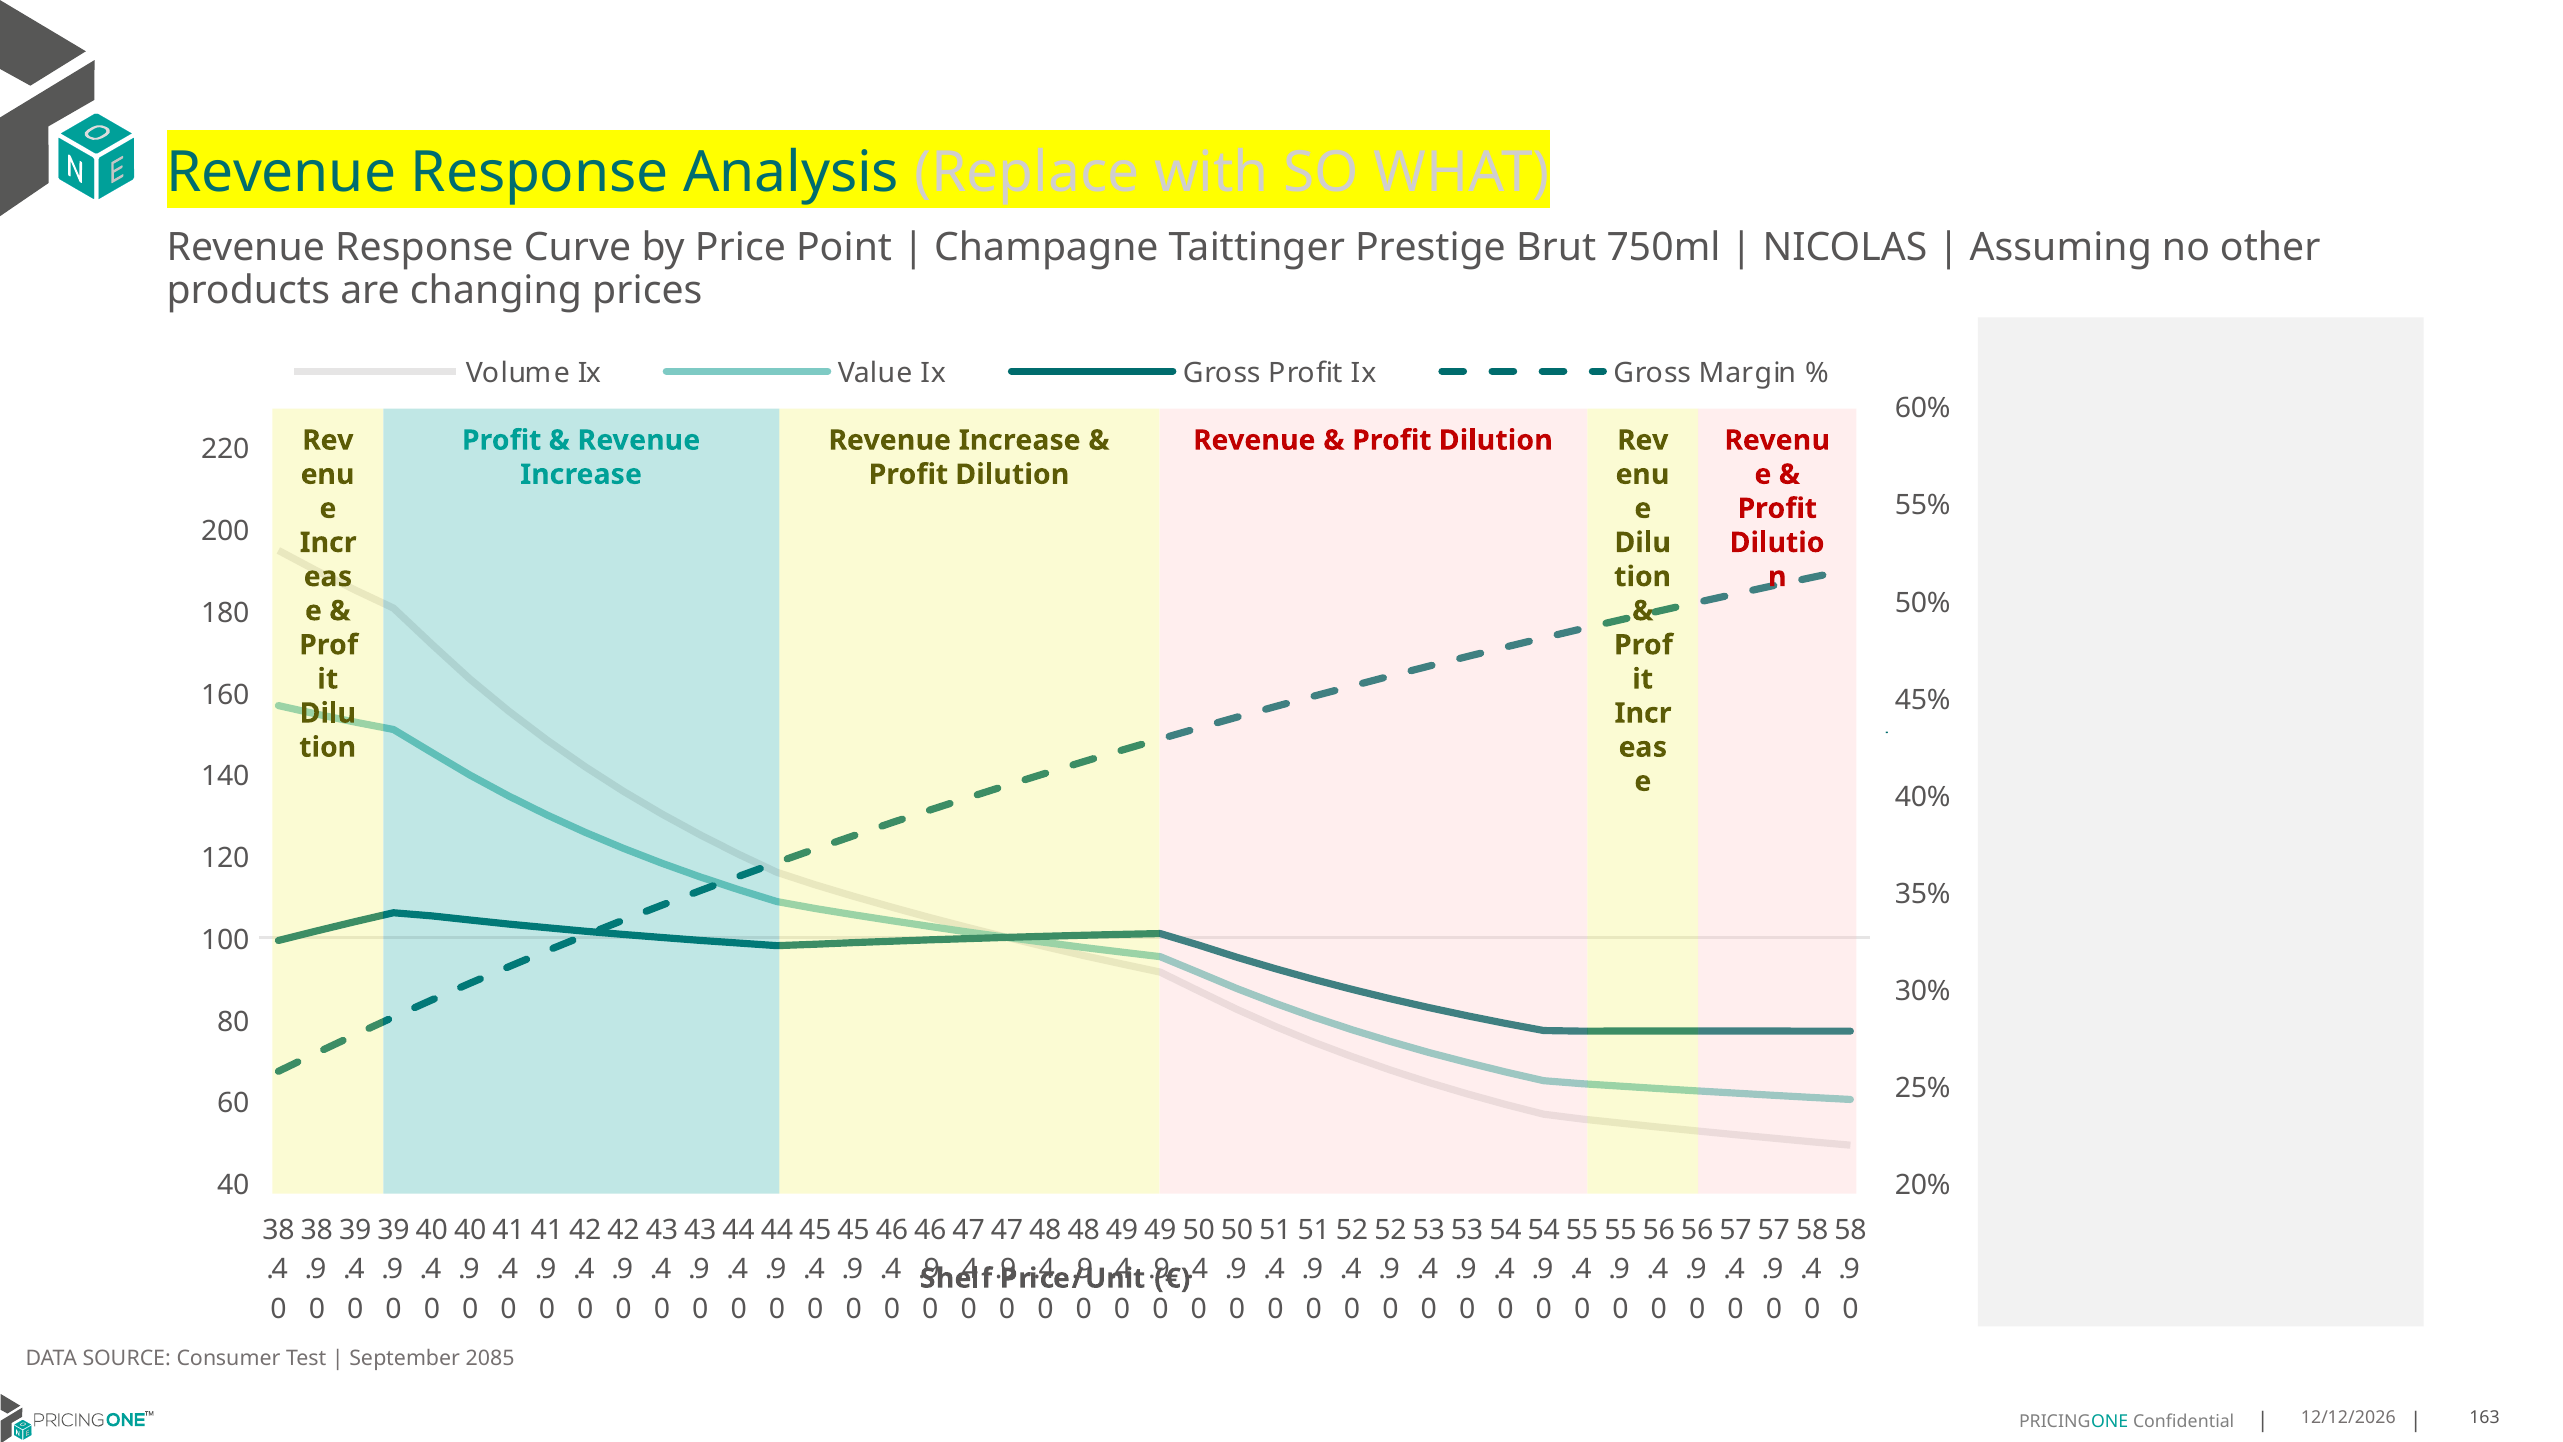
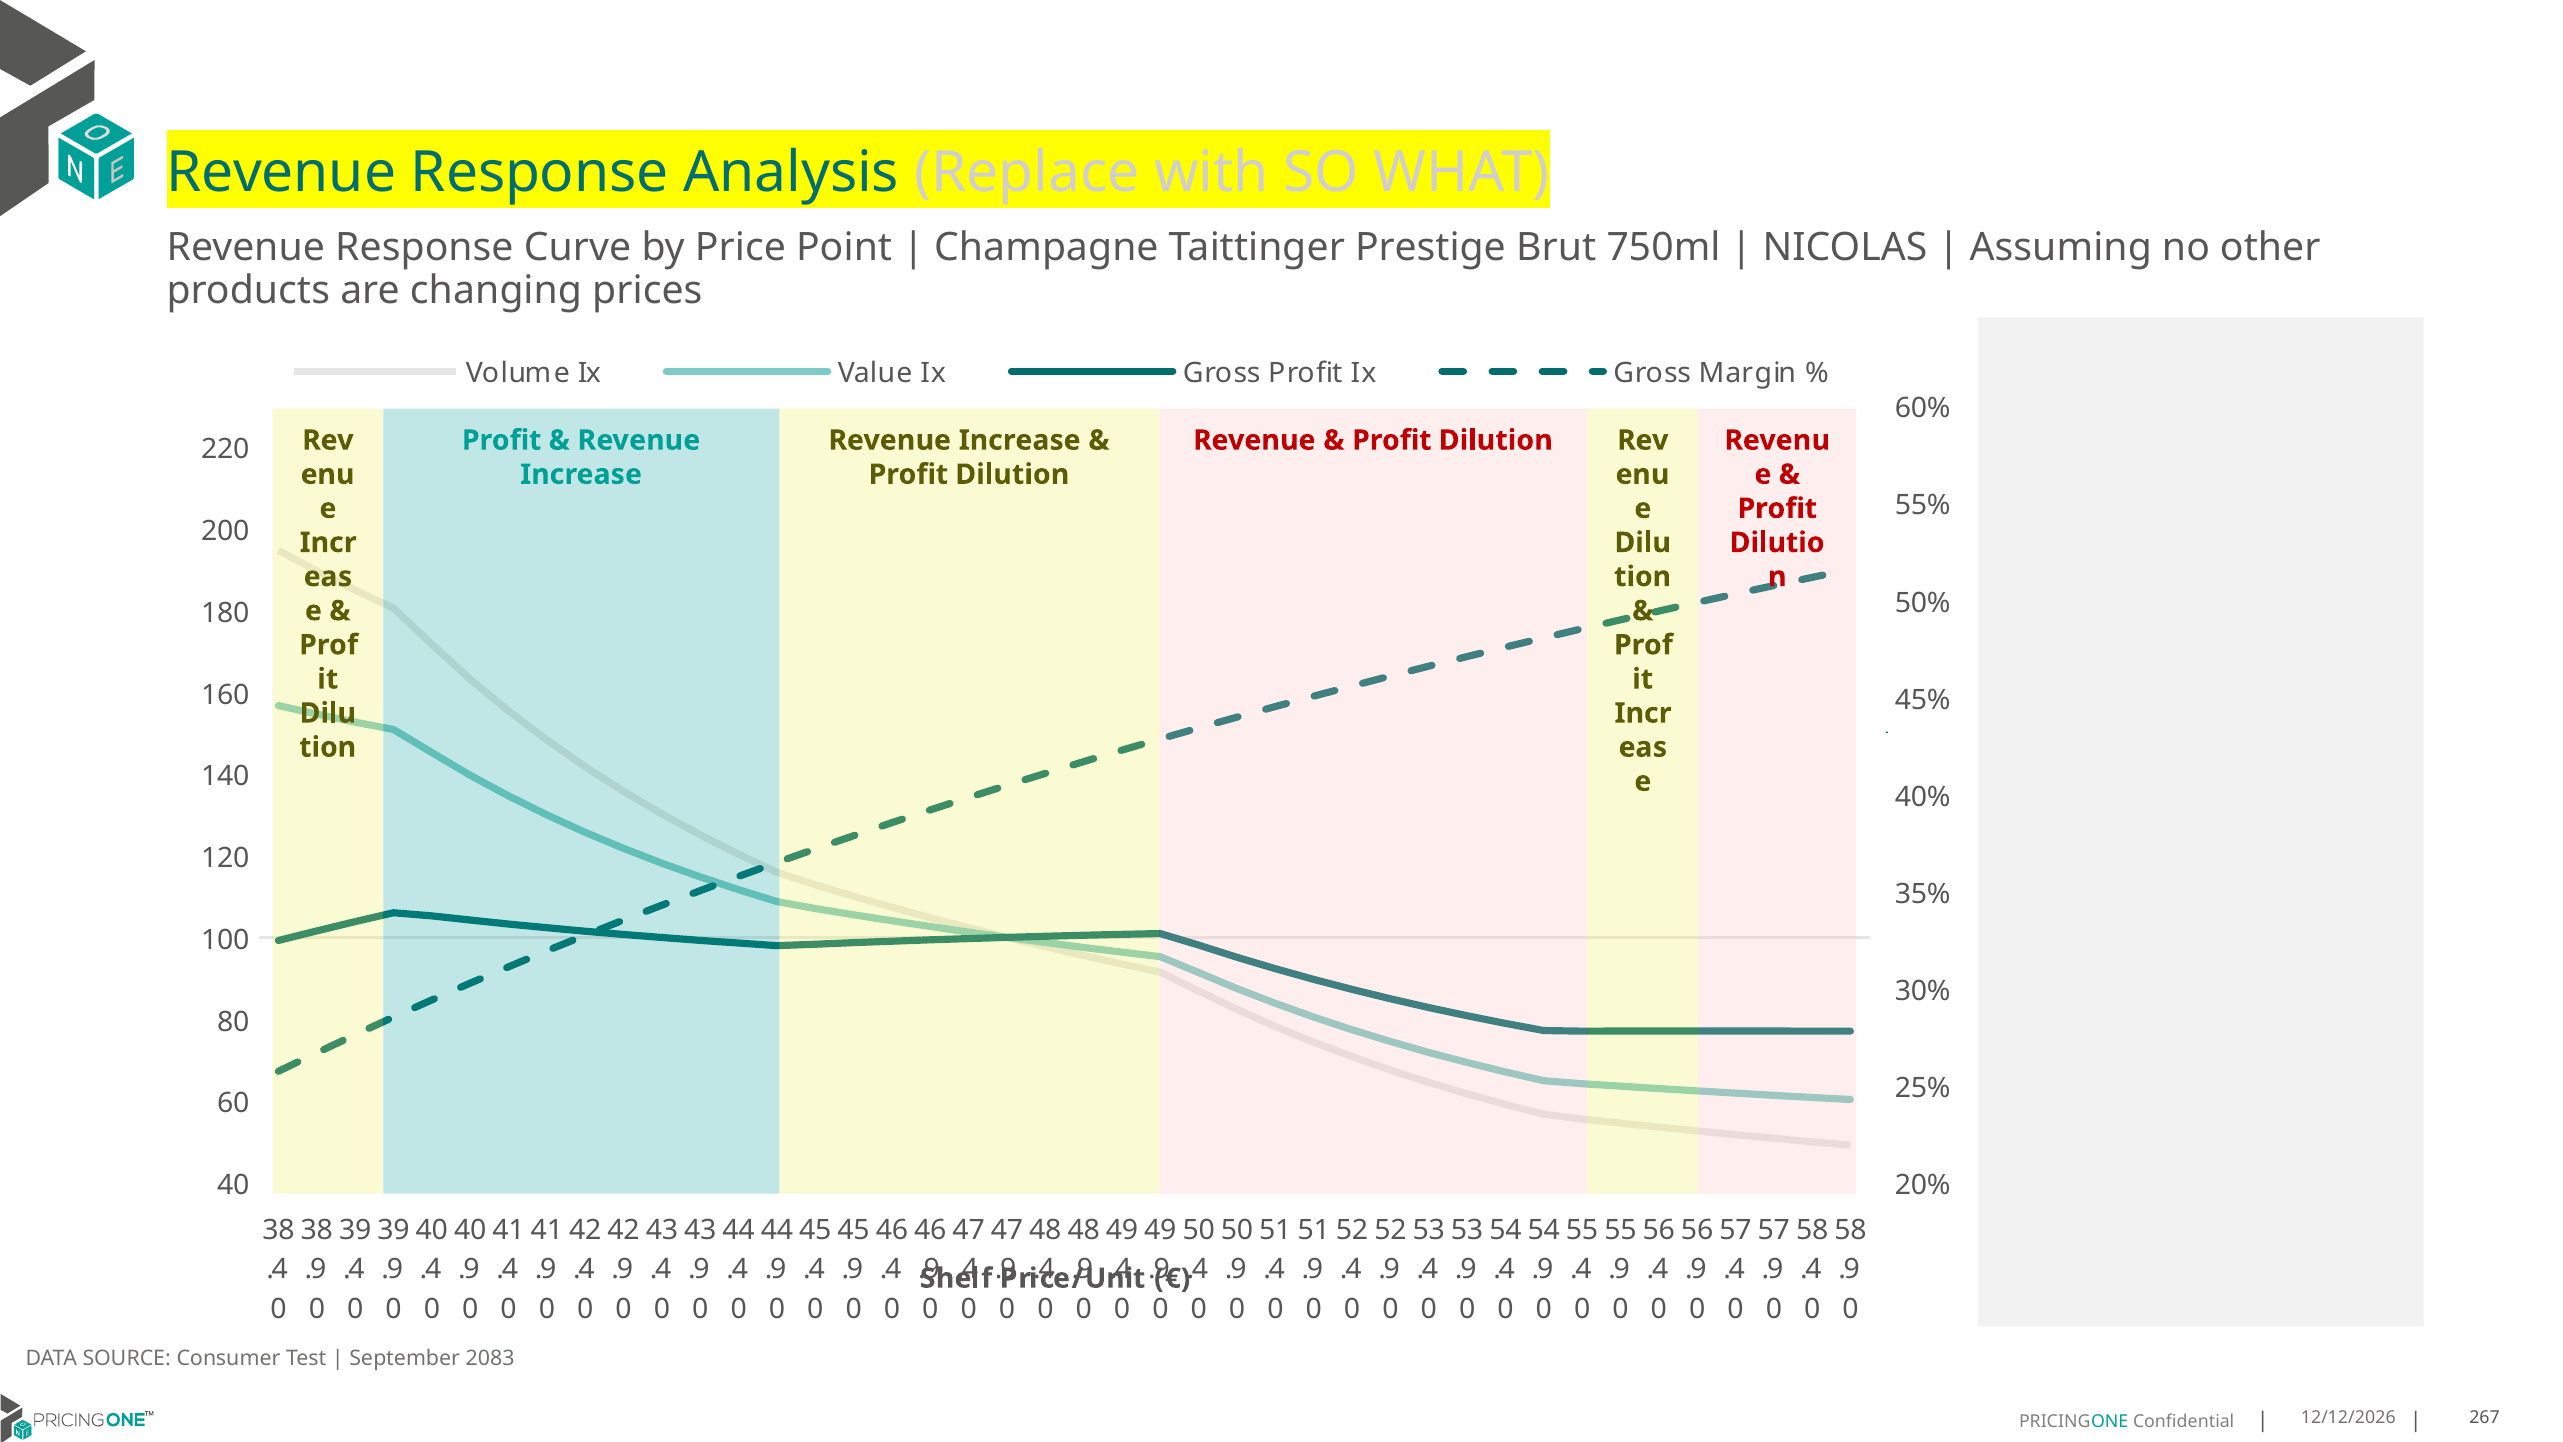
2085: 2085 -> 2083 (490, 1358)
163: 163 -> 267 (2485, 1418)
